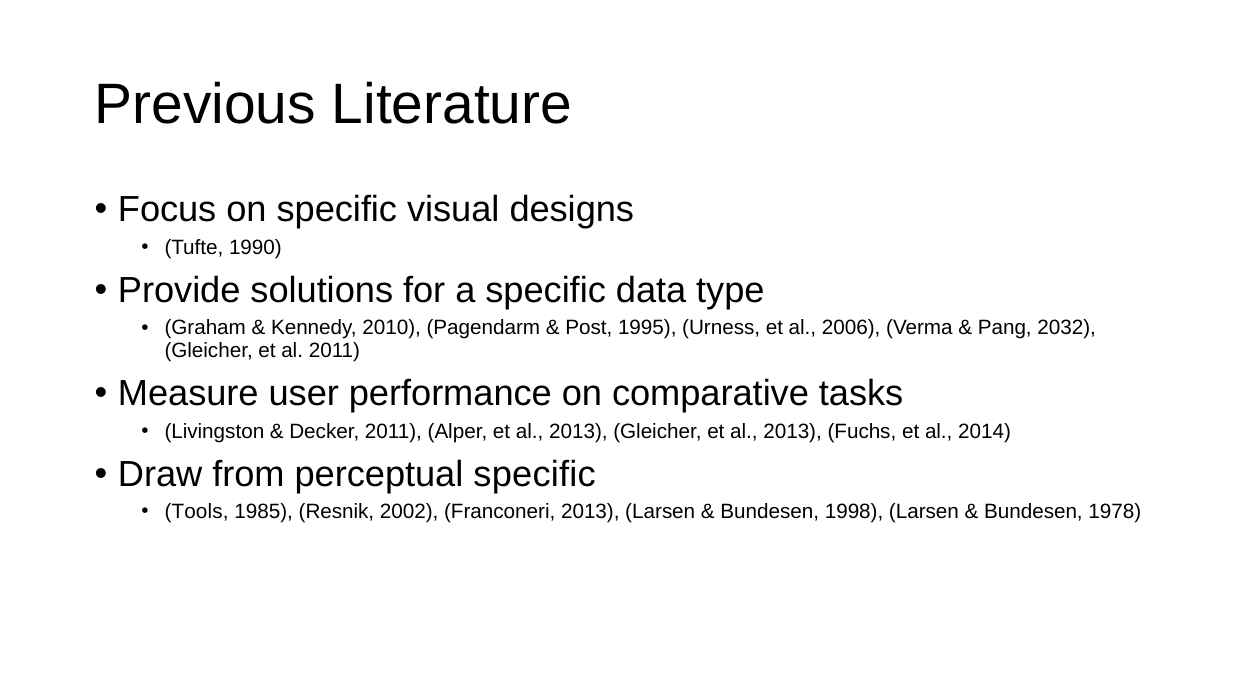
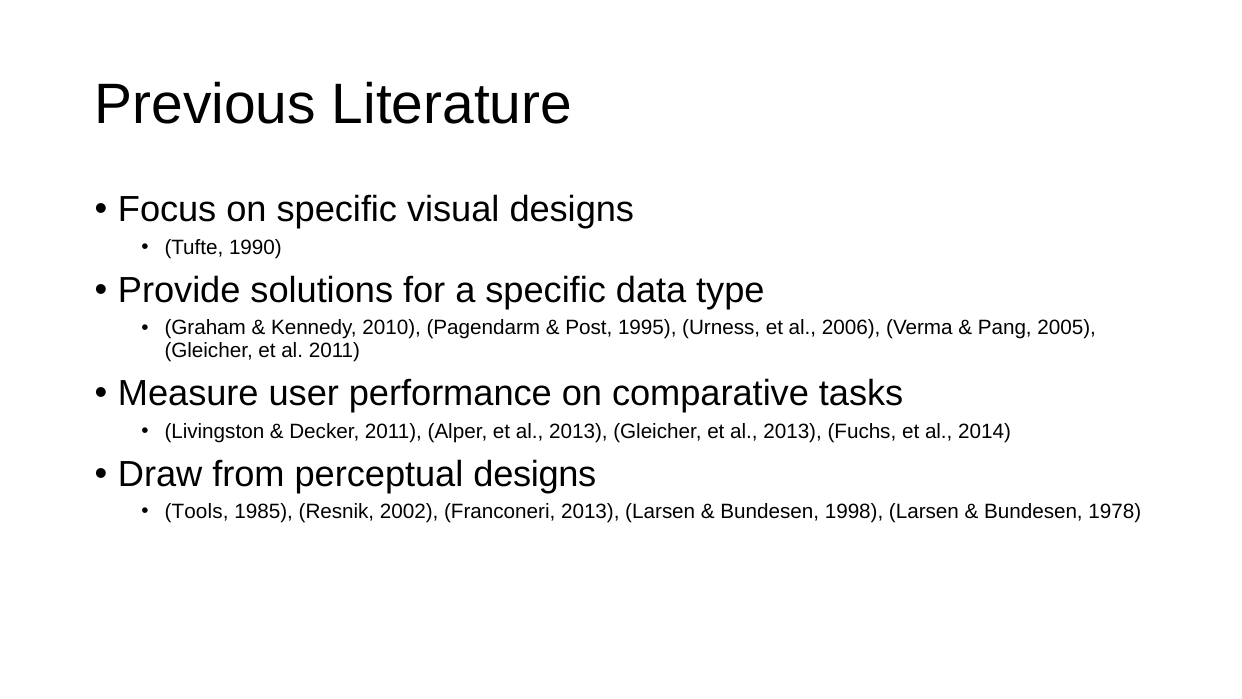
2032: 2032 -> 2005 (1067, 328)
perceptual specific: specific -> designs (535, 474)
